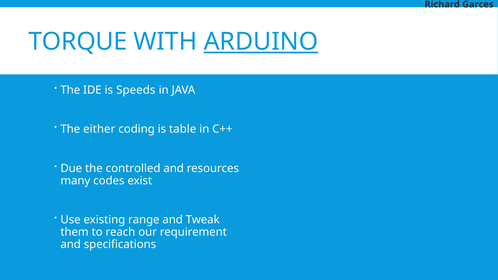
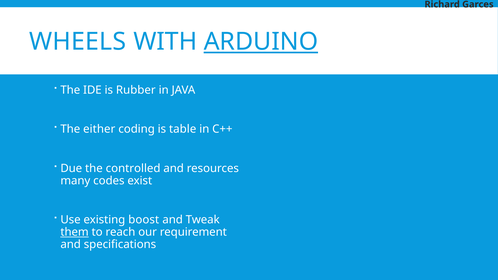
TORQUE: TORQUE -> WHEELS (78, 42)
Speeds: Speeds -> Rubber (136, 90)
range: range -> boost (144, 220)
them underline: none -> present (75, 232)
